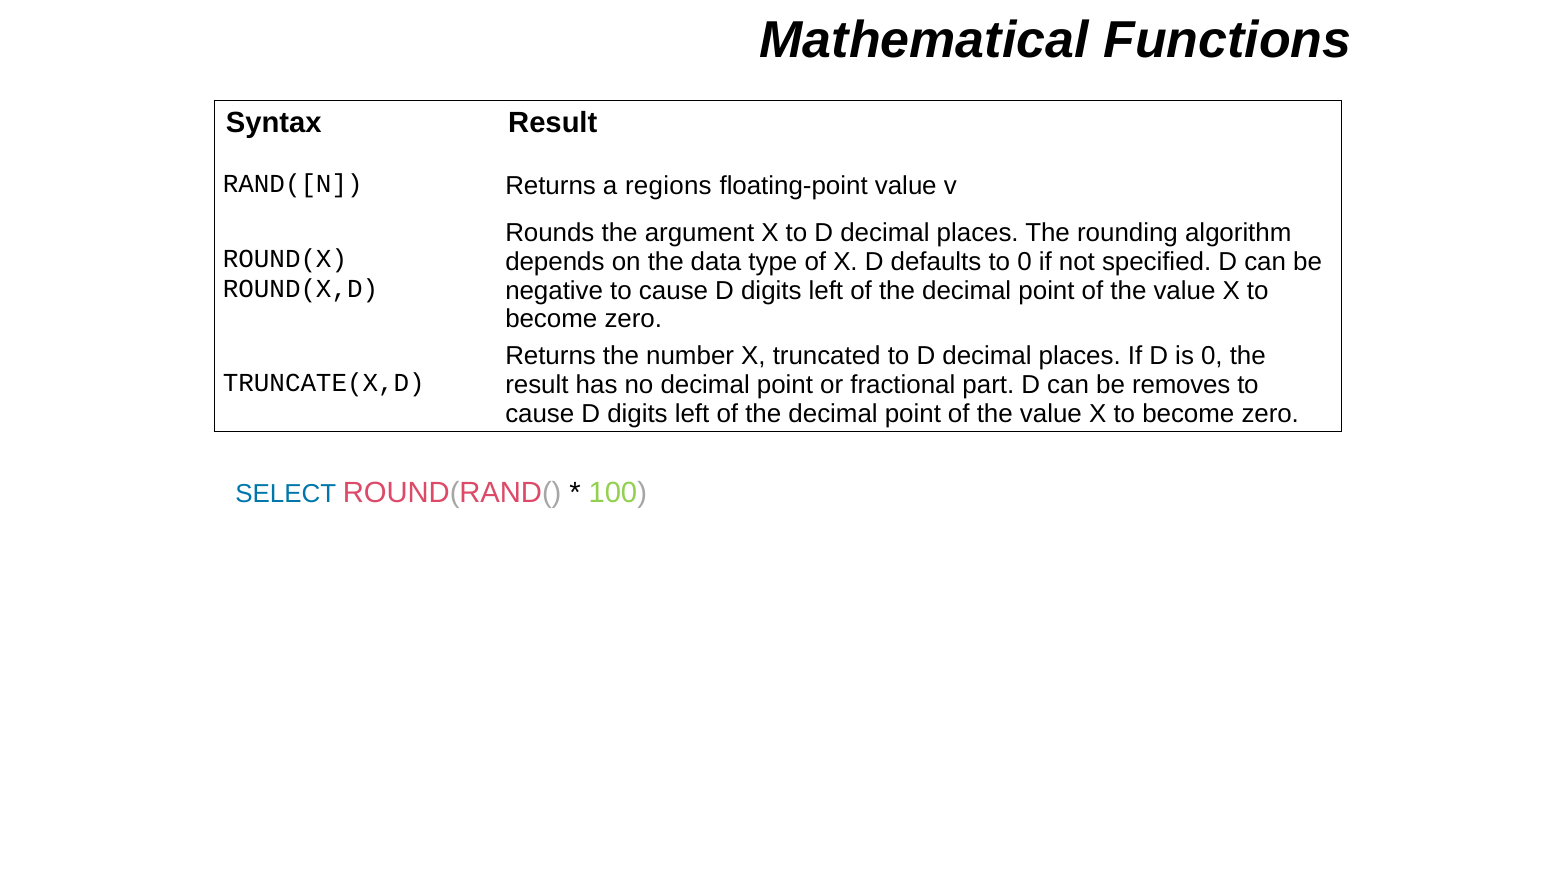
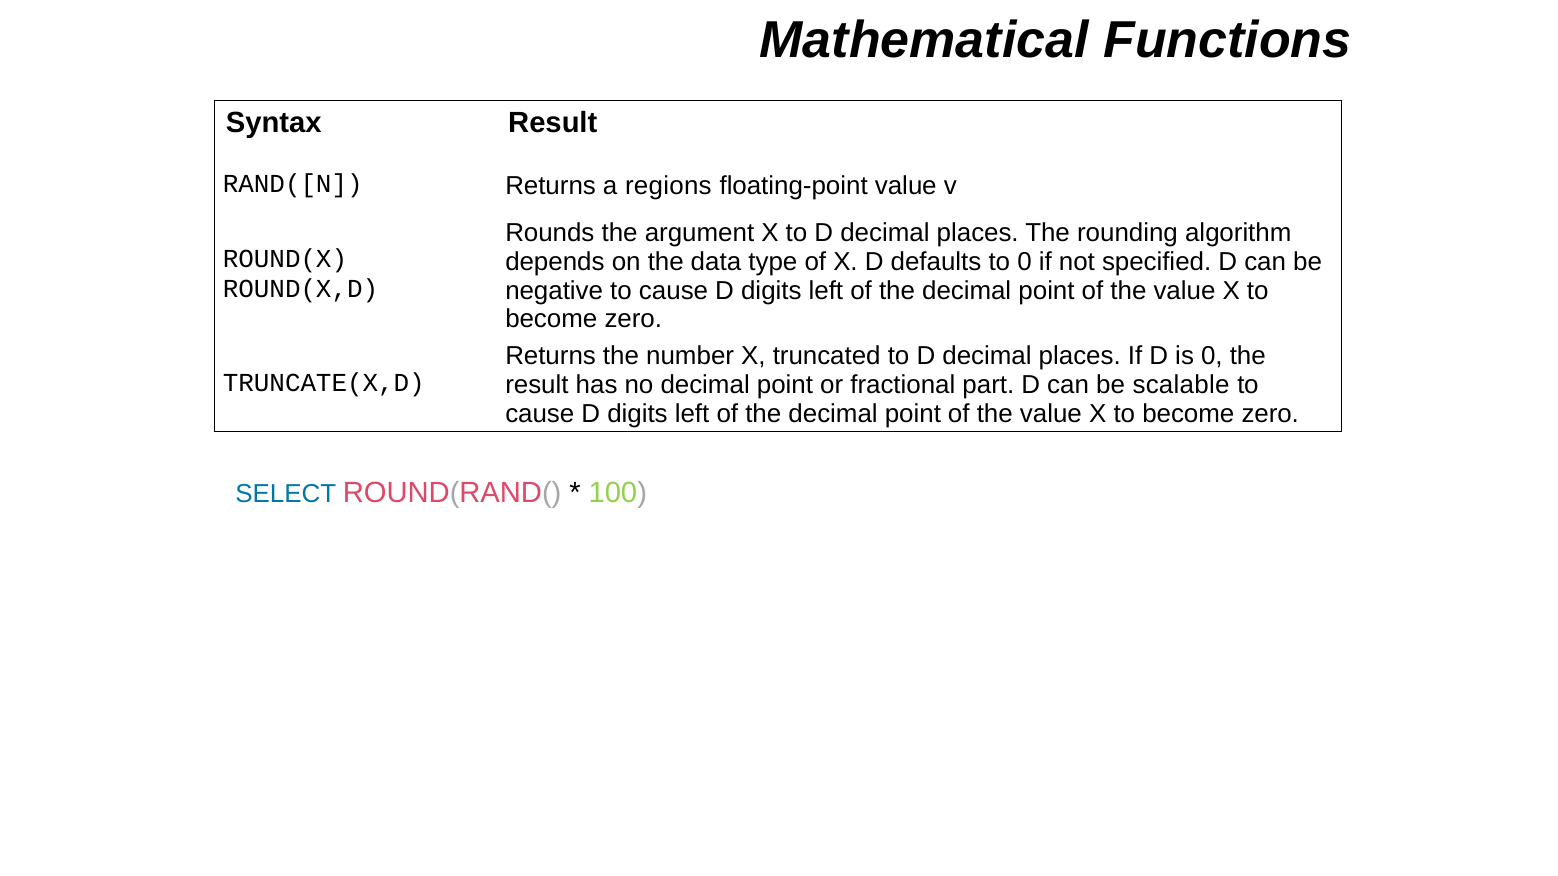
removes: removes -> scalable (1181, 385)
